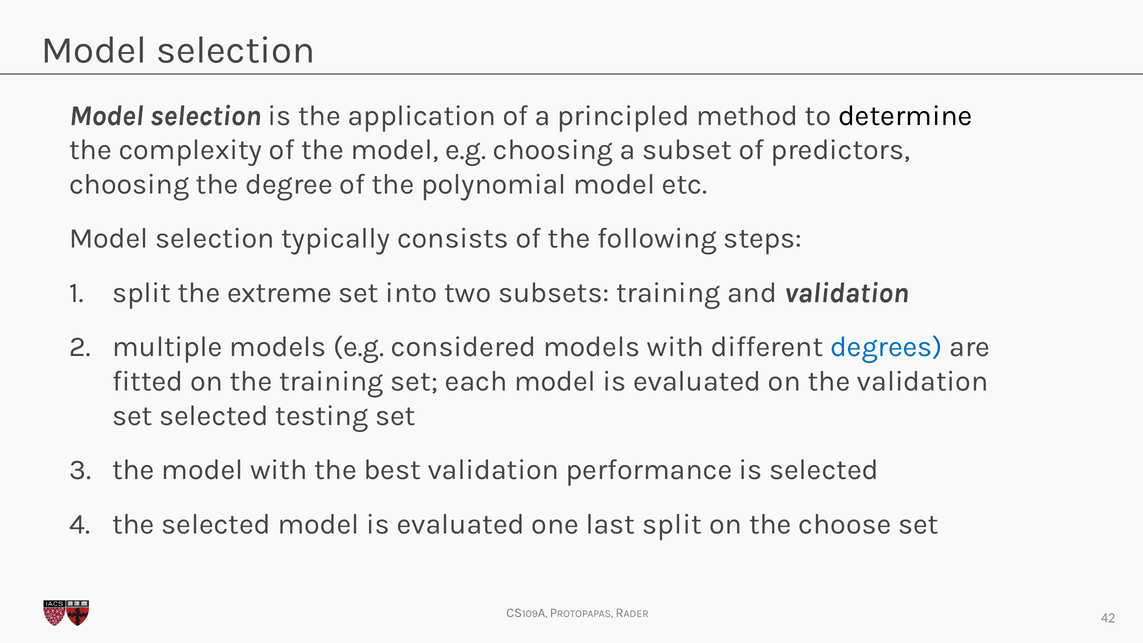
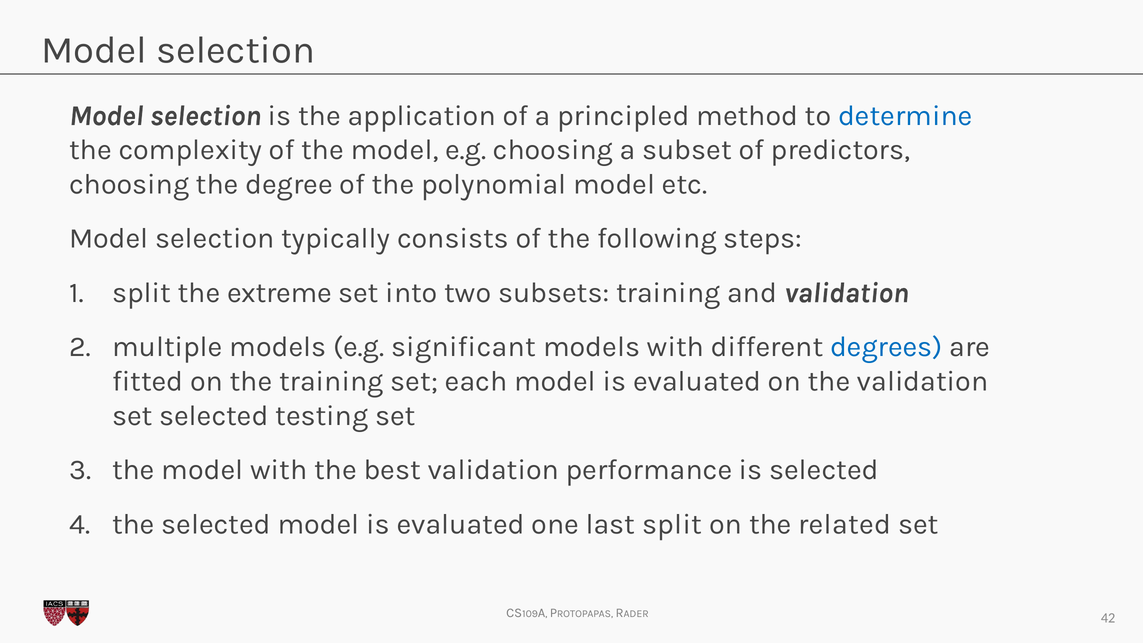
determine colour: black -> blue (905, 116)
considered: considered -> significant (464, 347)
choose: choose -> related (845, 524)
